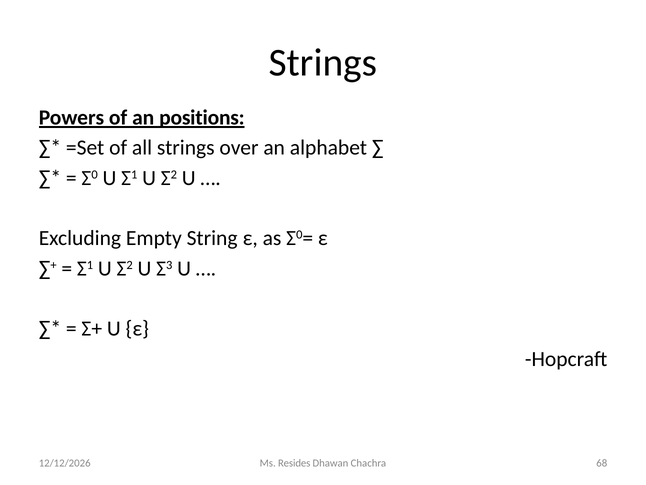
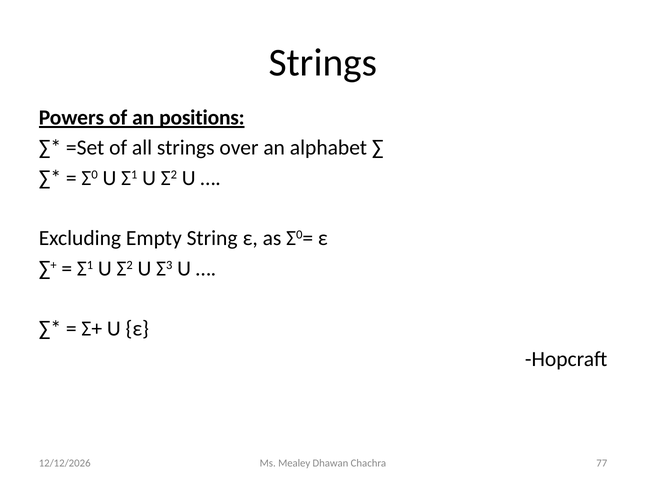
Resides: Resides -> Mealey (294, 463)
68: 68 -> 77 (602, 463)
